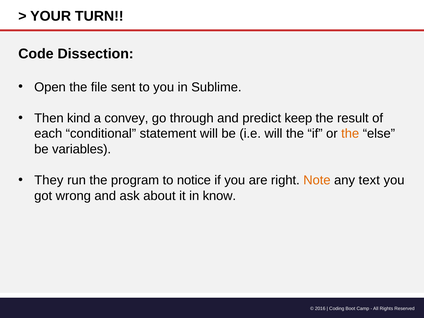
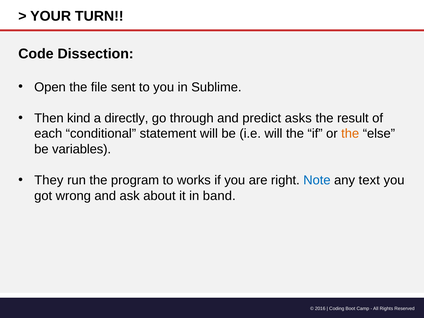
convey: convey -> directly (126, 118)
keep: keep -> asks (298, 118)
notice: notice -> works (194, 180)
Note colour: orange -> blue (317, 180)
know: know -> band (219, 196)
